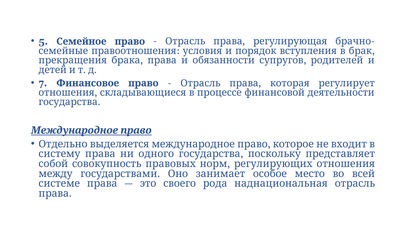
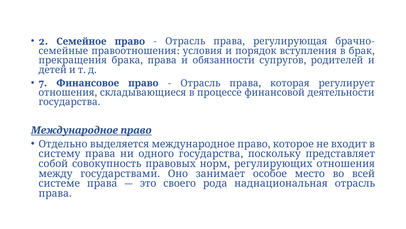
5: 5 -> 2 (43, 41)
